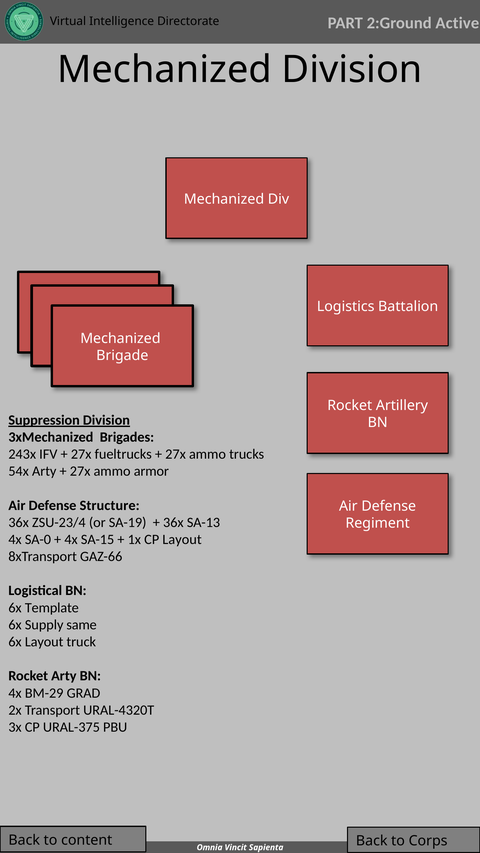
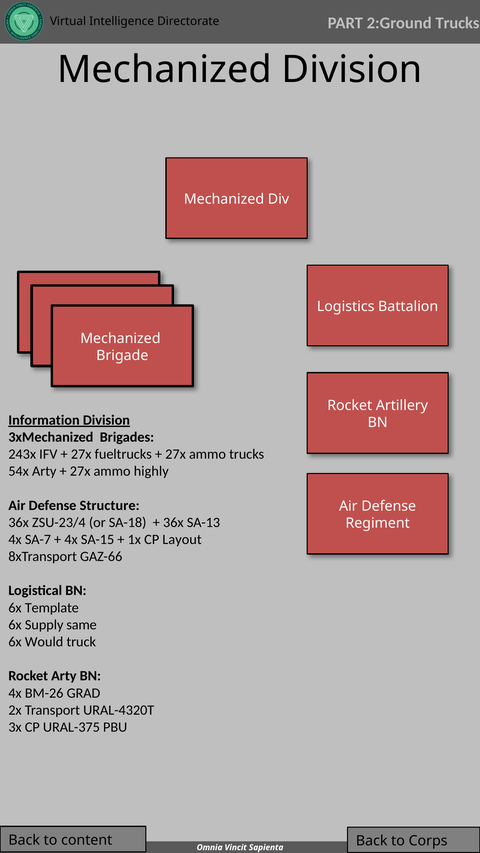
2:Ground Active: Active -> Trucks (457, 23)
Suppression: Suppression -> Information (44, 420)
armor: armor -> highly (151, 471)
SA-19: SA-19 -> SA-18 (128, 523)
SA-0: SA-0 -> SA-7 (38, 540)
6x Layout: Layout -> Would (44, 642)
BM-29: BM-29 -> BM-26 (44, 693)
